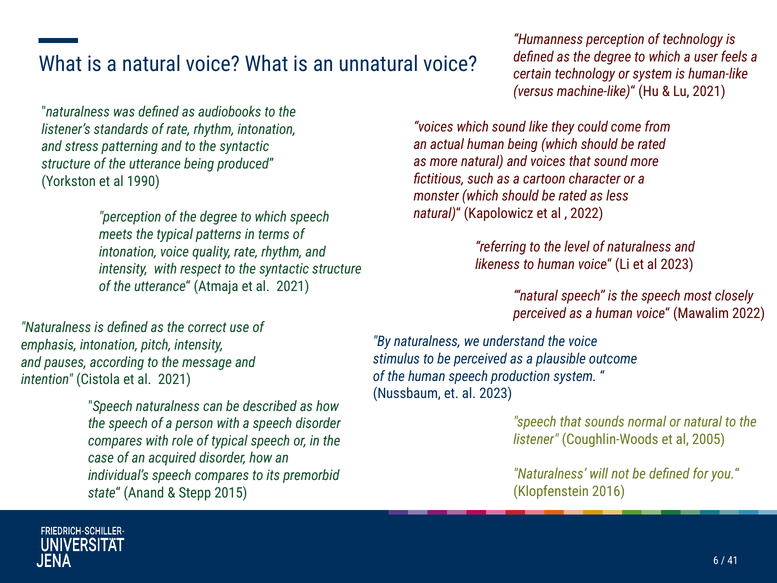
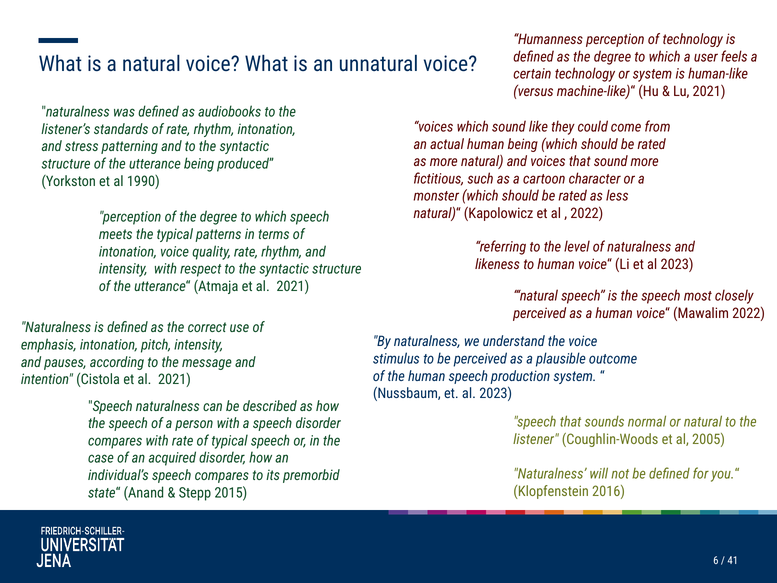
with role: role -> rate (183, 441)
